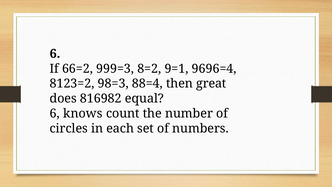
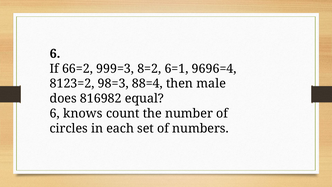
9=1: 9=1 -> 6=1 (177, 69)
great: great -> male (211, 84)
